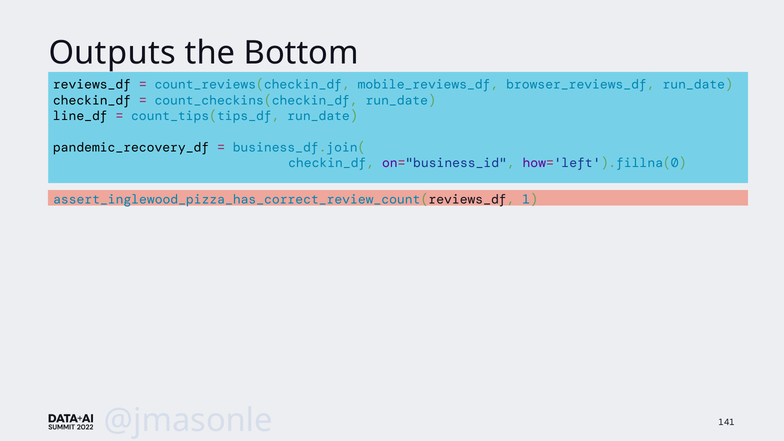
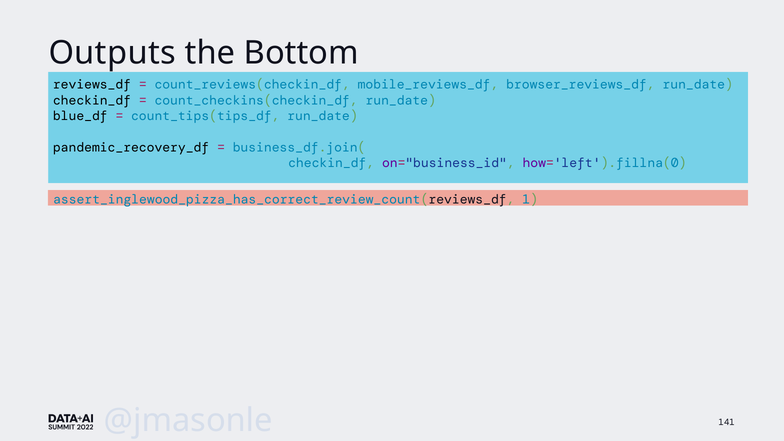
line_df: line_df -> blue_df (80, 116)
